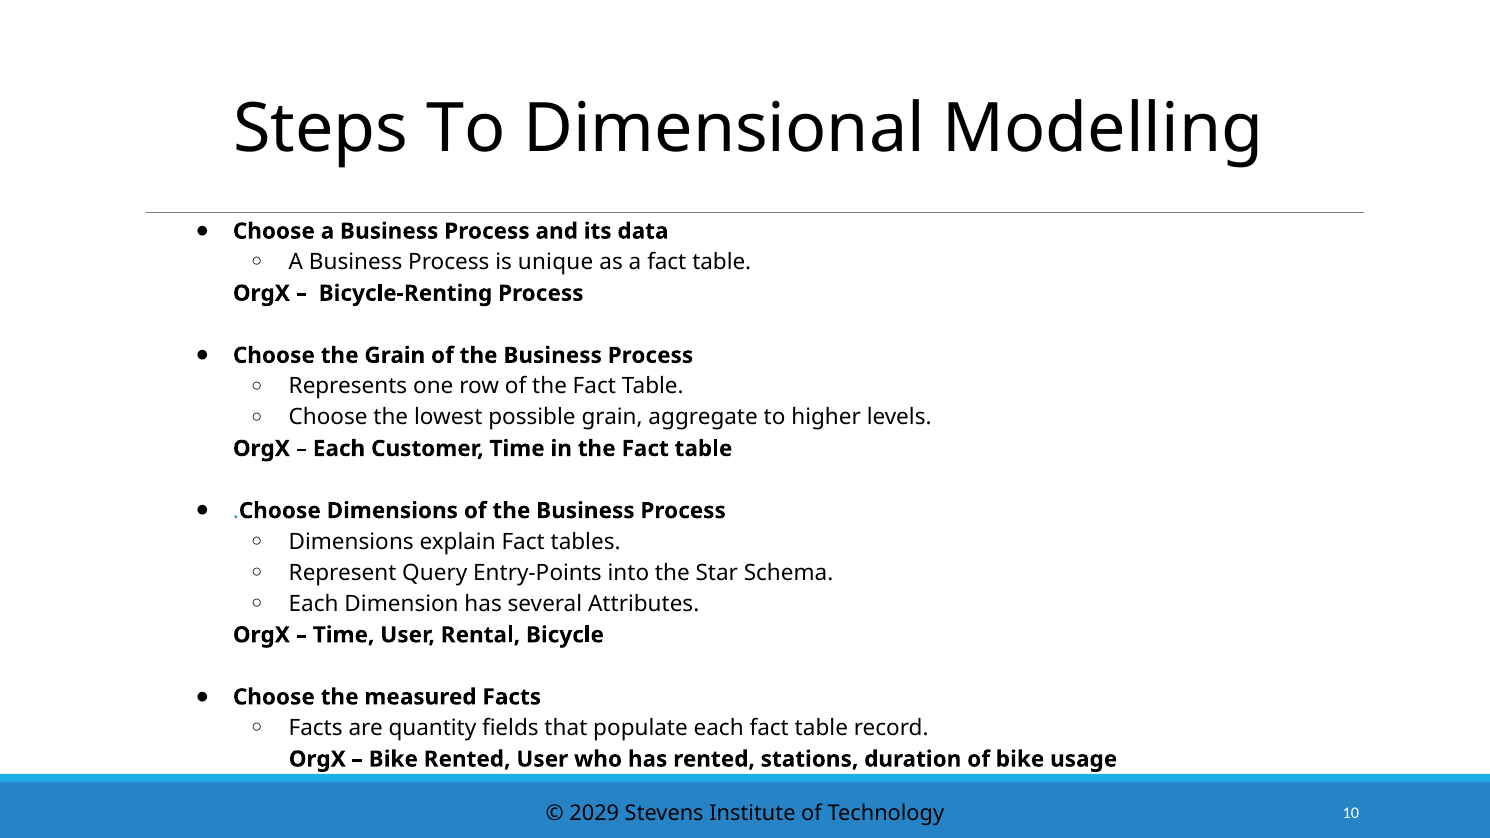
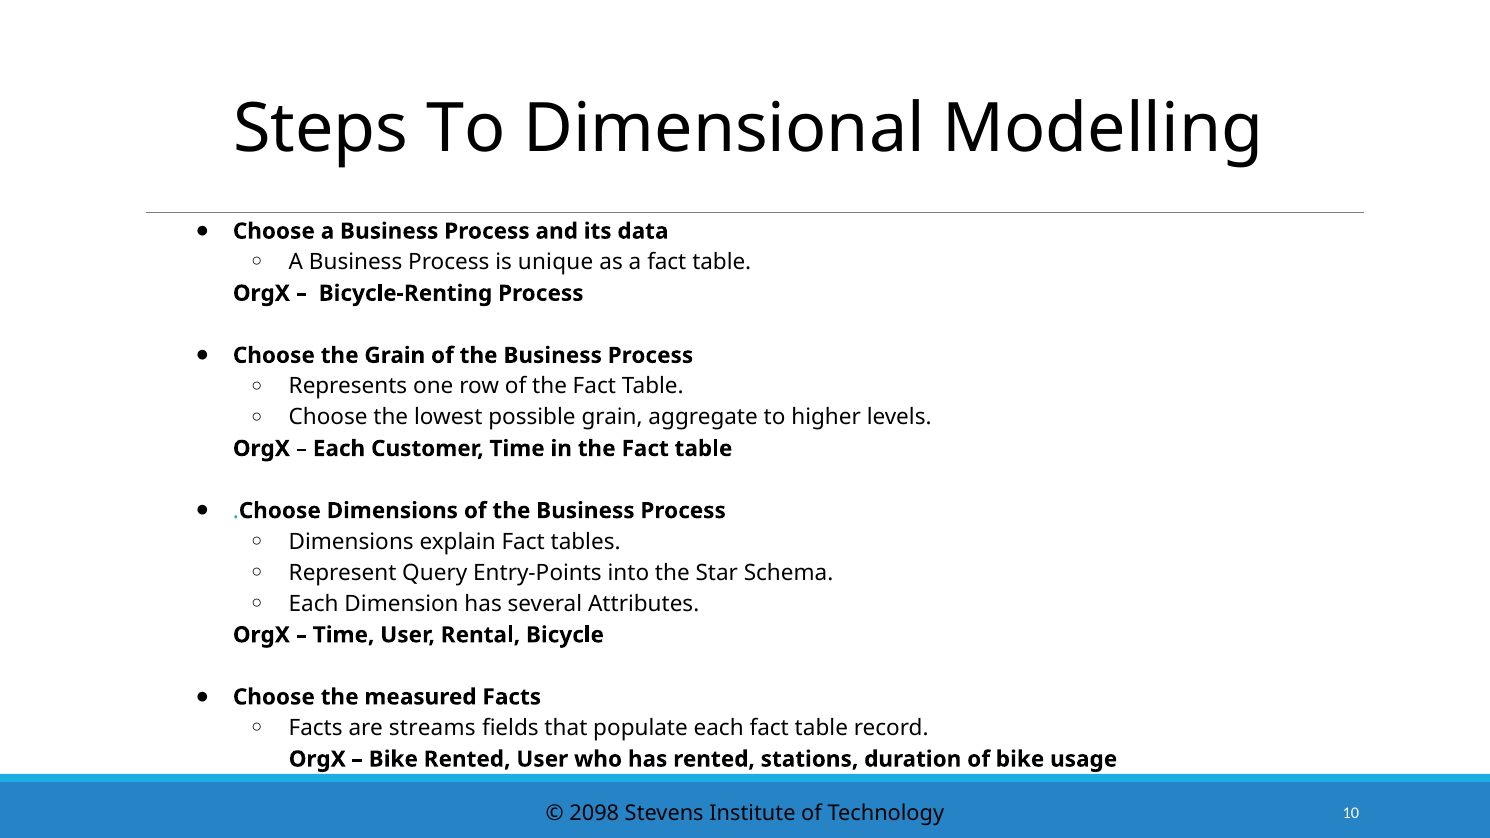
quantity: quantity -> streams (432, 728)
2029: 2029 -> 2098 (594, 813)
